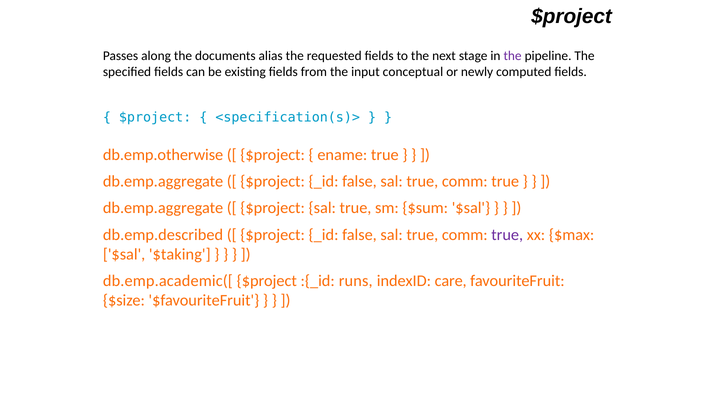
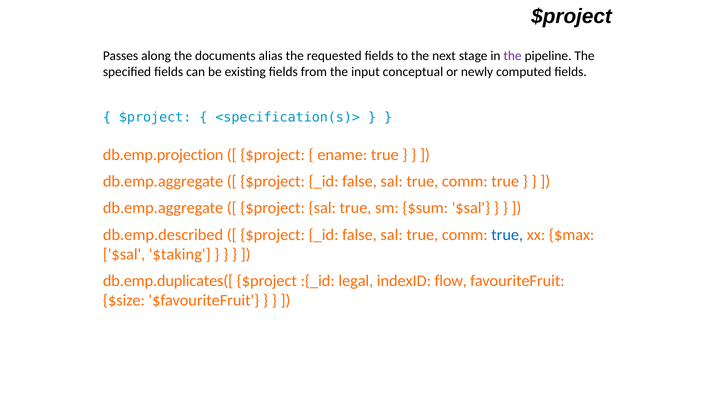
db.emp.otherwise: db.emp.otherwise -> db.emp.projection (163, 155)
true colour: purple -> blue (507, 235)
db.emp.academic([: db.emp.academic([ -> db.emp.duplicates([ (168, 281)
runs: runs -> legal (356, 281)
care: care -> flow (451, 281)
